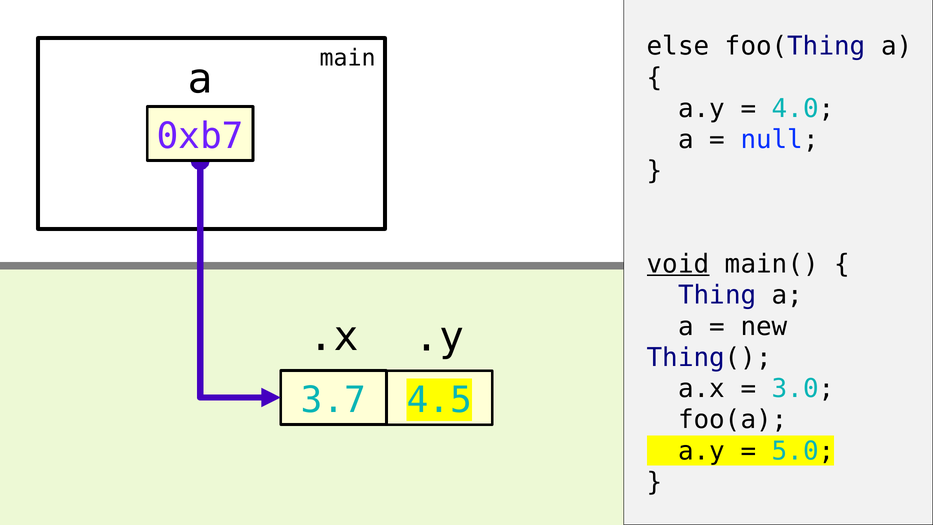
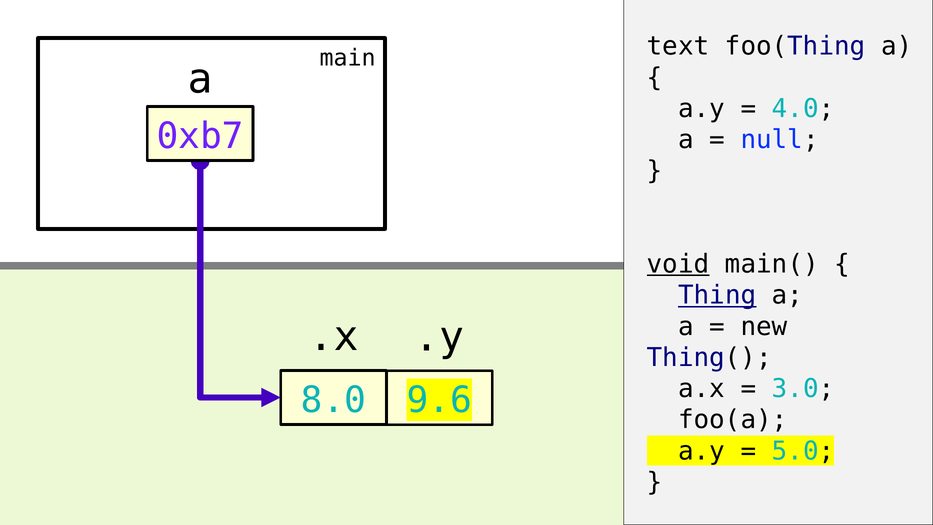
else: else -> text (678, 46)
Thing underline: none -> present (717, 295)
3.7: 3.7 -> 8.0 (334, 400)
4.5: 4.5 -> 9.6 (439, 400)
